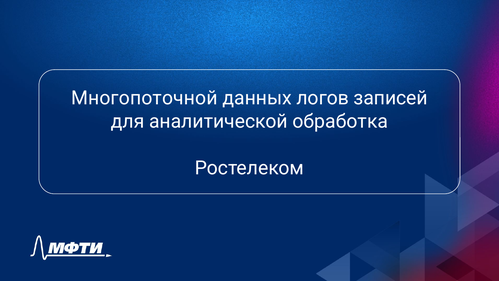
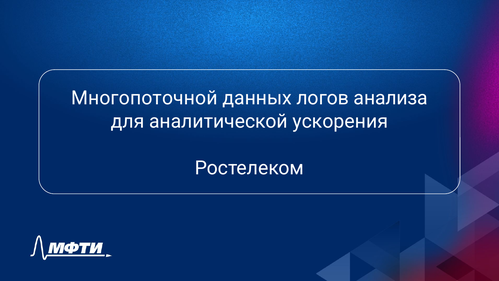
записей: записей -> анализа (391, 98)
обработка: обработка -> ускорения (340, 121)
